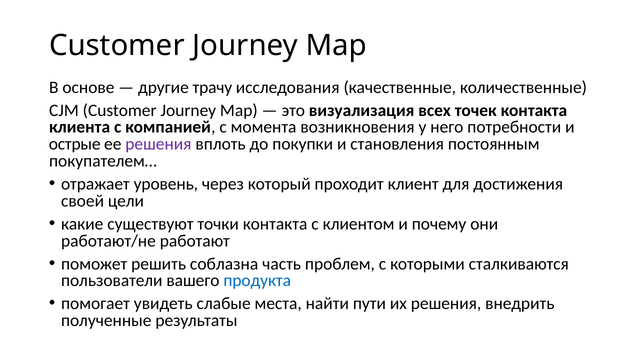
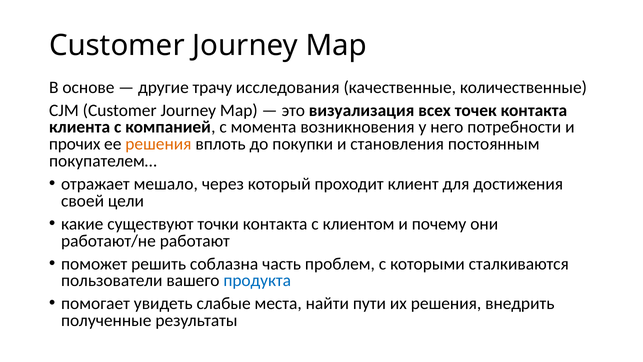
острые: острые -> прочих (75, 144)
решения colour: purple -> orange (158, 144)
уровень: уровень -> мешало (166, 184)
